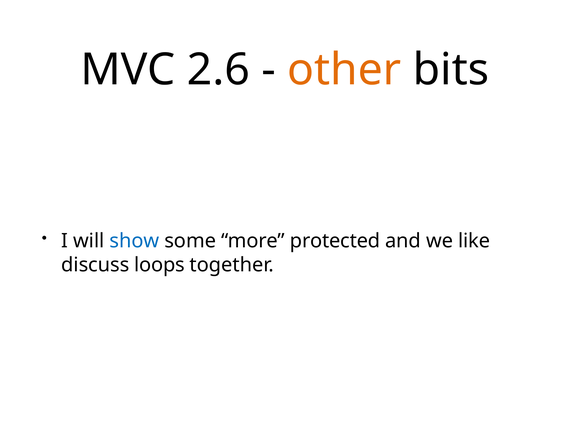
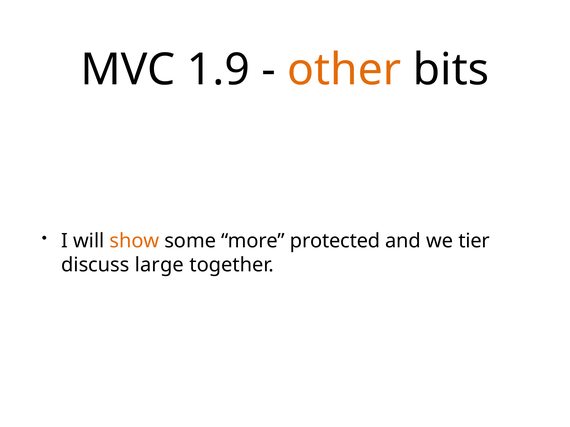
2.6: 2.6 -> 1.9 (218, 70)
show colour: blue -> orange (134, 241)
like: like -> tier (474, 241)
loops: loops -> large (159, 265)
